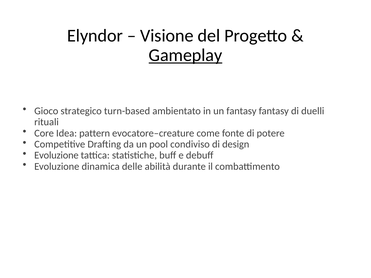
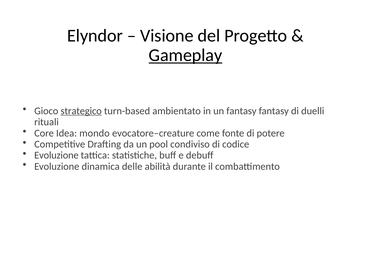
strategico underline: none -> present (81, 111)
pattern: pattern -> mondo (95, 133)
design: design -> codice (236, 144)
